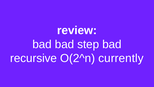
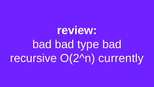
step: step -> type (88, 44)
